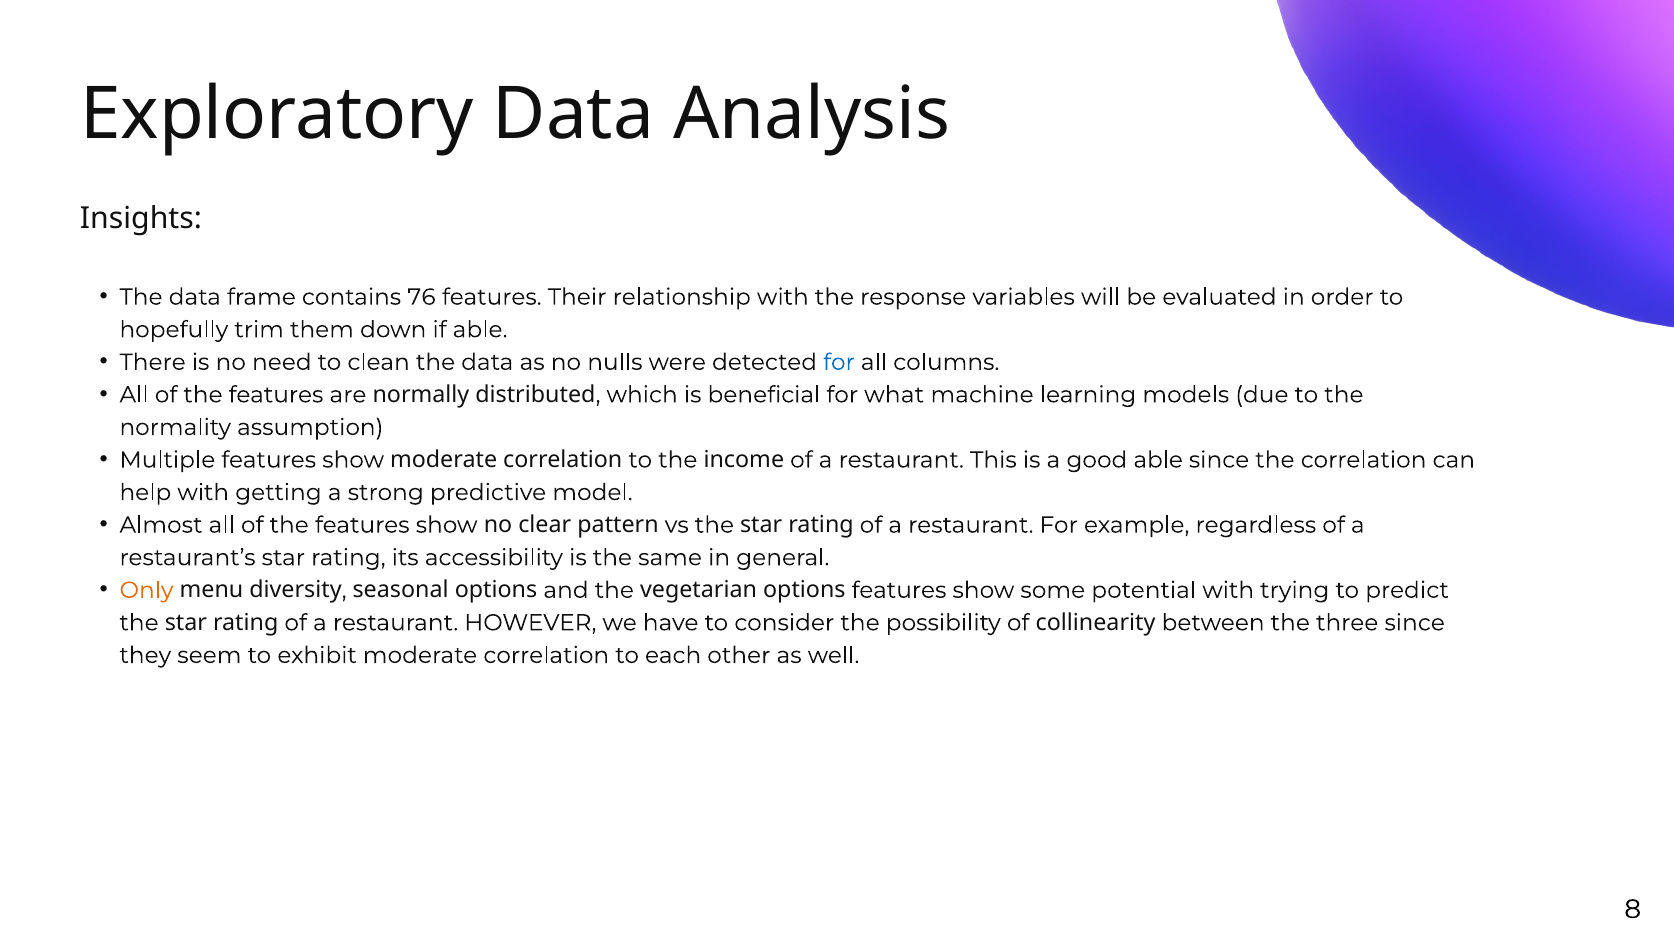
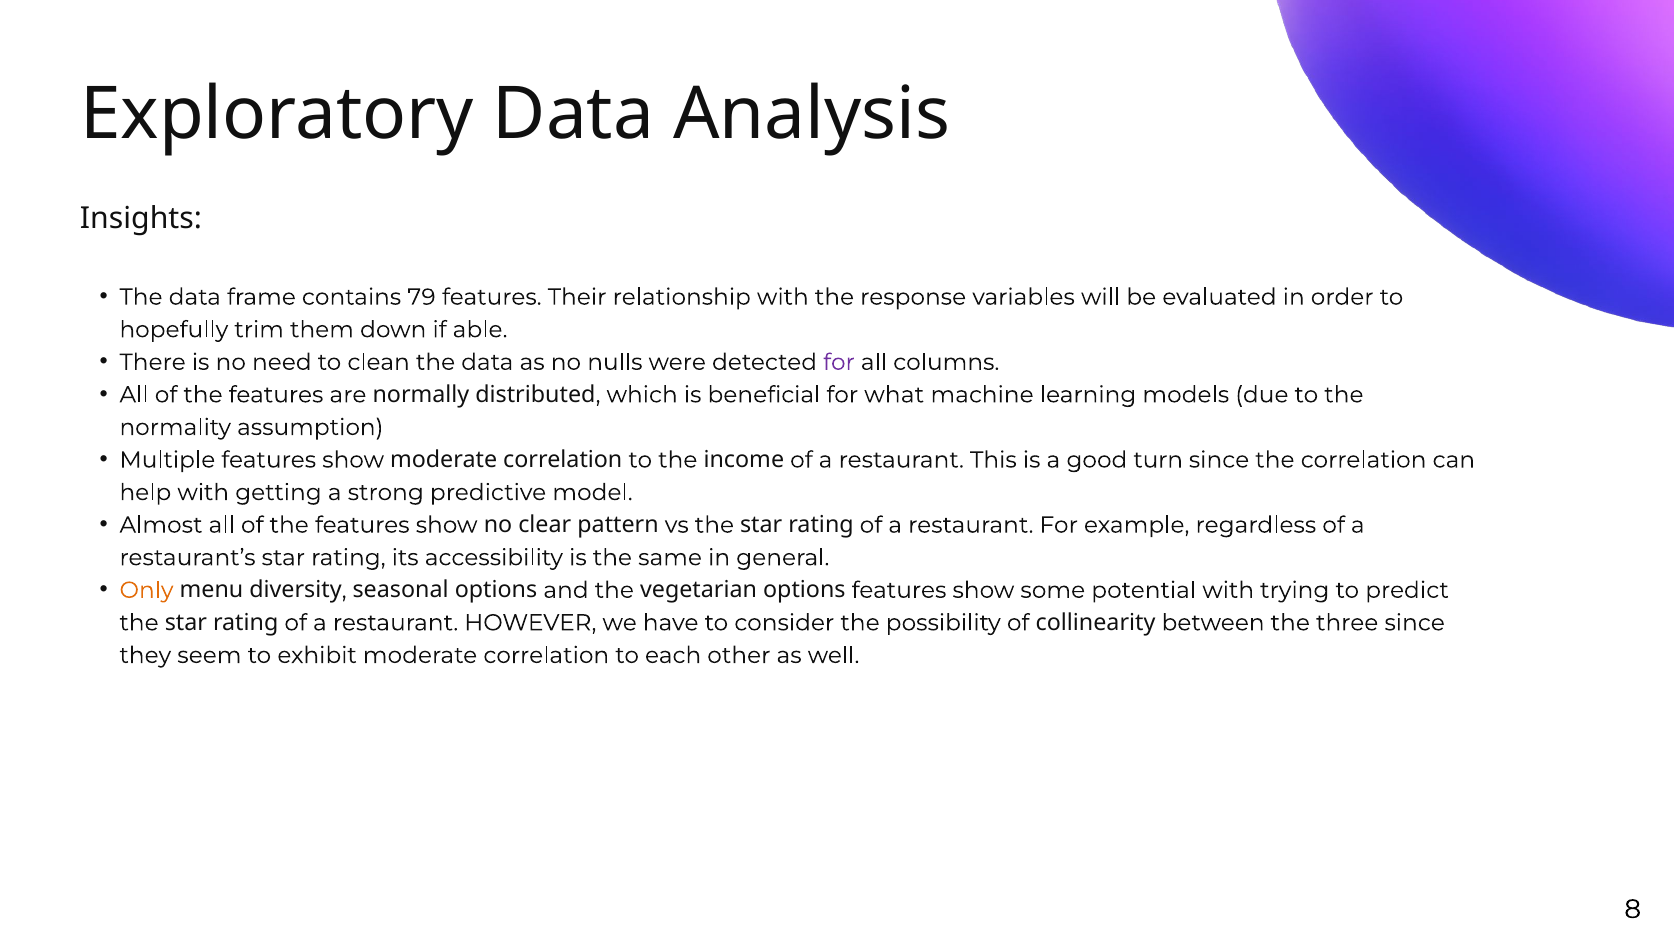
76: 76 -> 79 (422, 297)
for colour: blue -> purple (839, 362)
good able: able -> turn (1158, 460)
